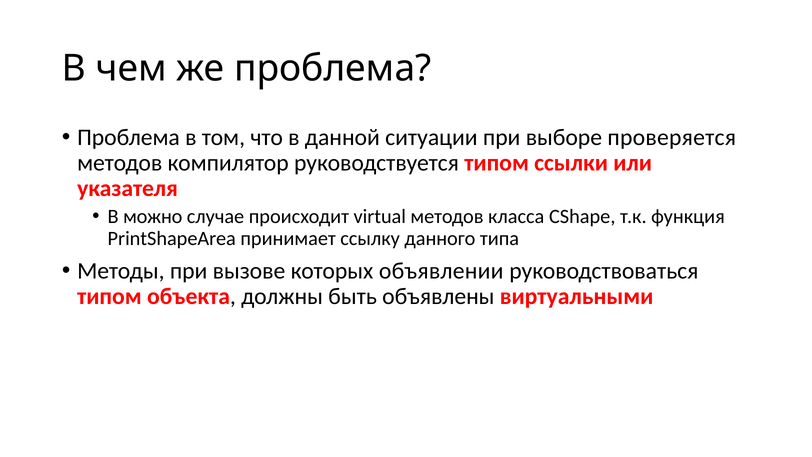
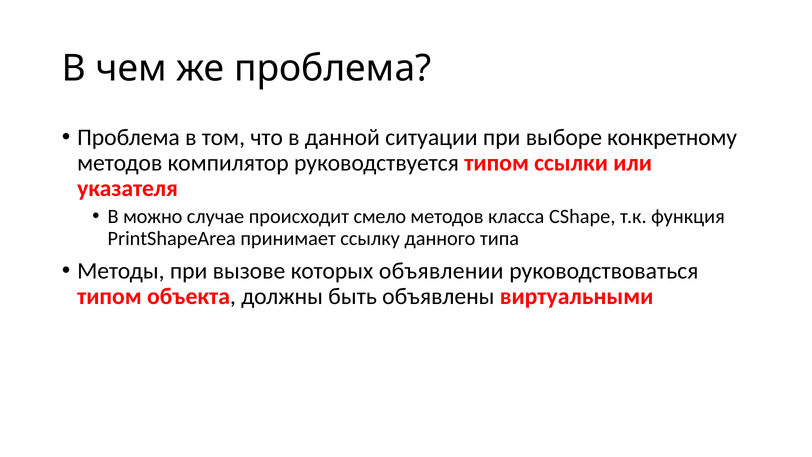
проверяется: проверяется -> конкретному (672, 137)
virtual: virtual -> смело (380, 216)
